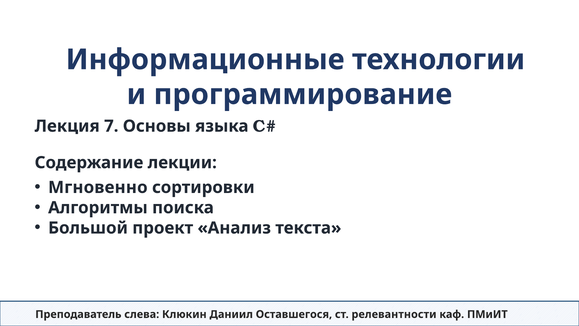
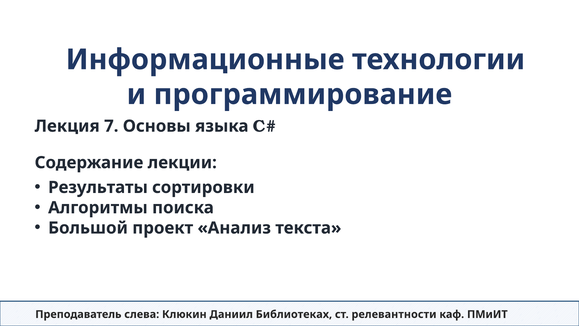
Мгновенно: Мгновенно -> Результаты (98, 187)
Оставшегося: Оставшегося -> Библиотеках (294, 314)
